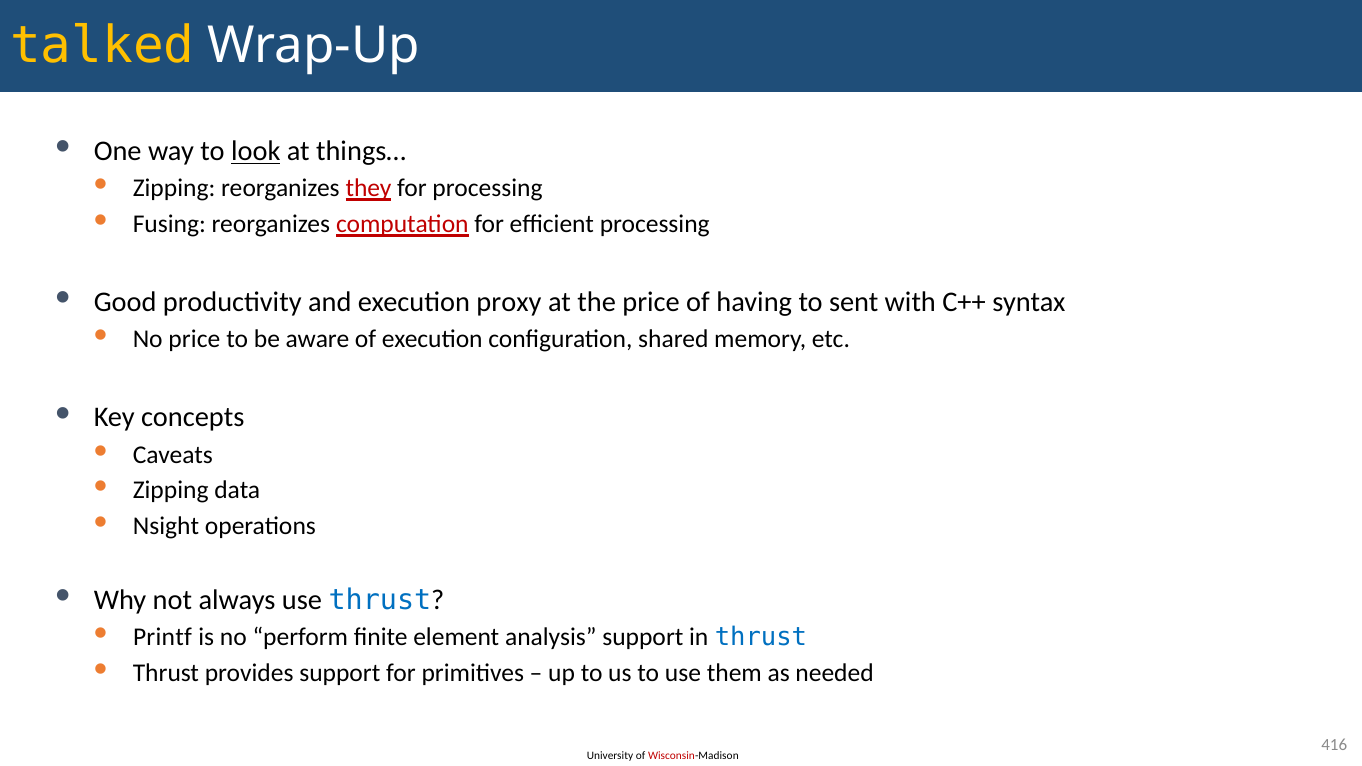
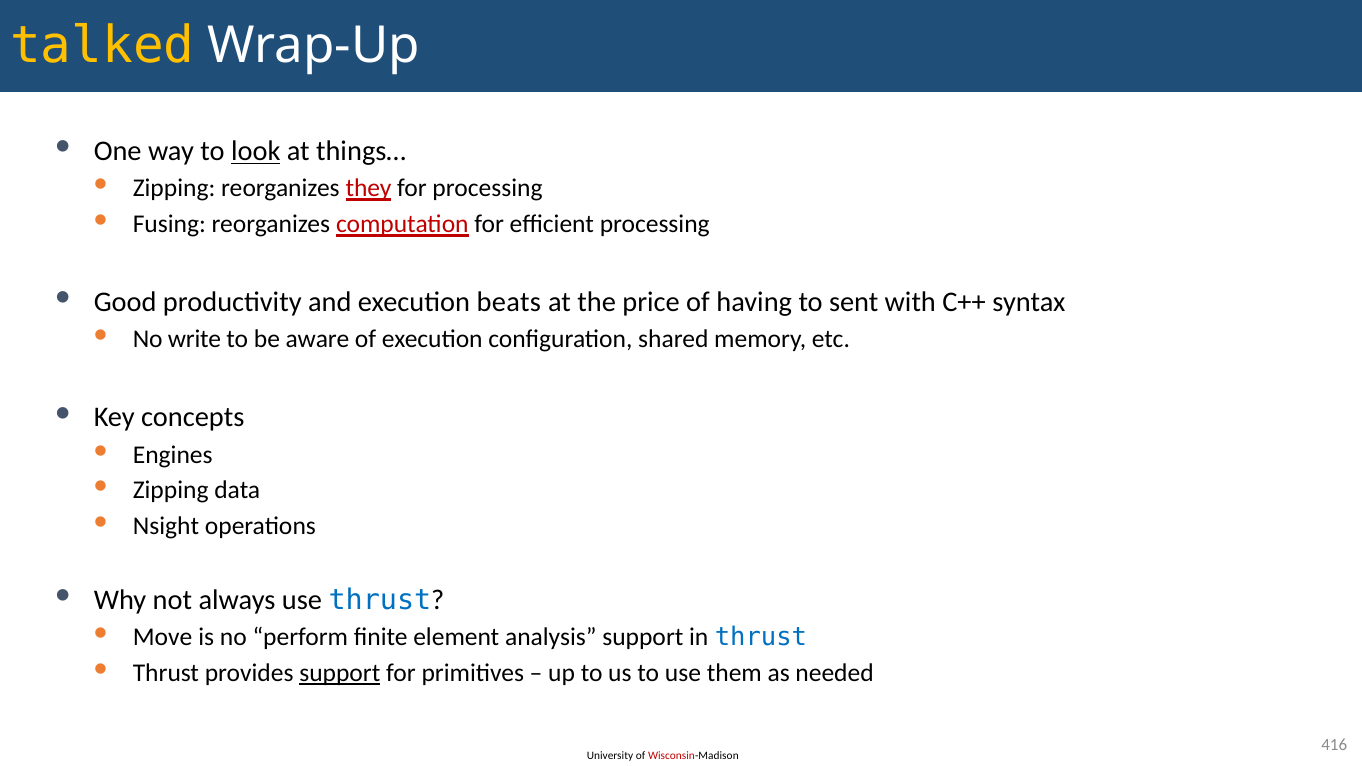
proxy: proxy -> beats (509, 302)
No price: price -> write (195, 340)
Caveats: Caveats -> Engines (173, 455)
Printf: Printf -> Move (163, 637)
support underline: none -> present (340, 673)
